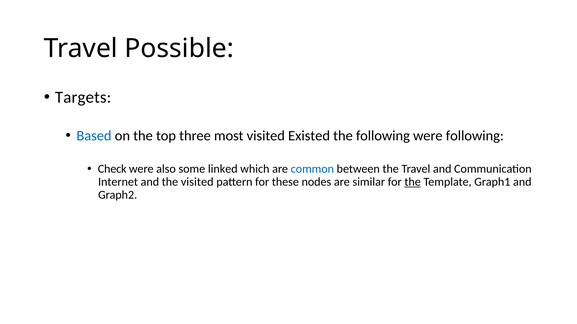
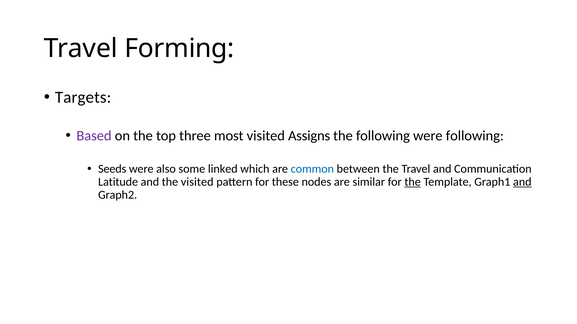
Possible: Possible -> Forming (179, 48)
Based colour: blue -> purple (94, 136)
Existed: Existed -> Assigns (309, 136)
Check: Check -> Seeds (112, 169)
Internet: Internet -> Latitude (118, 182)
and underline: none -> present (522, 182)
